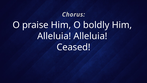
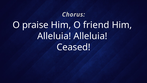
boldly: boldly -> friend (96, 25)
